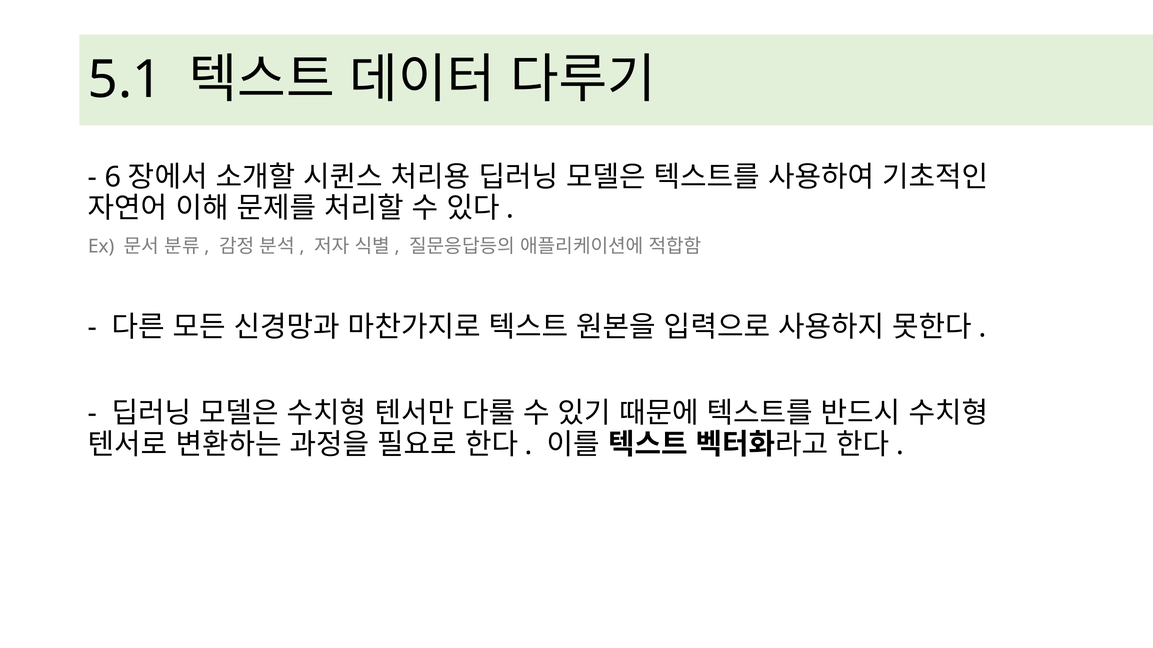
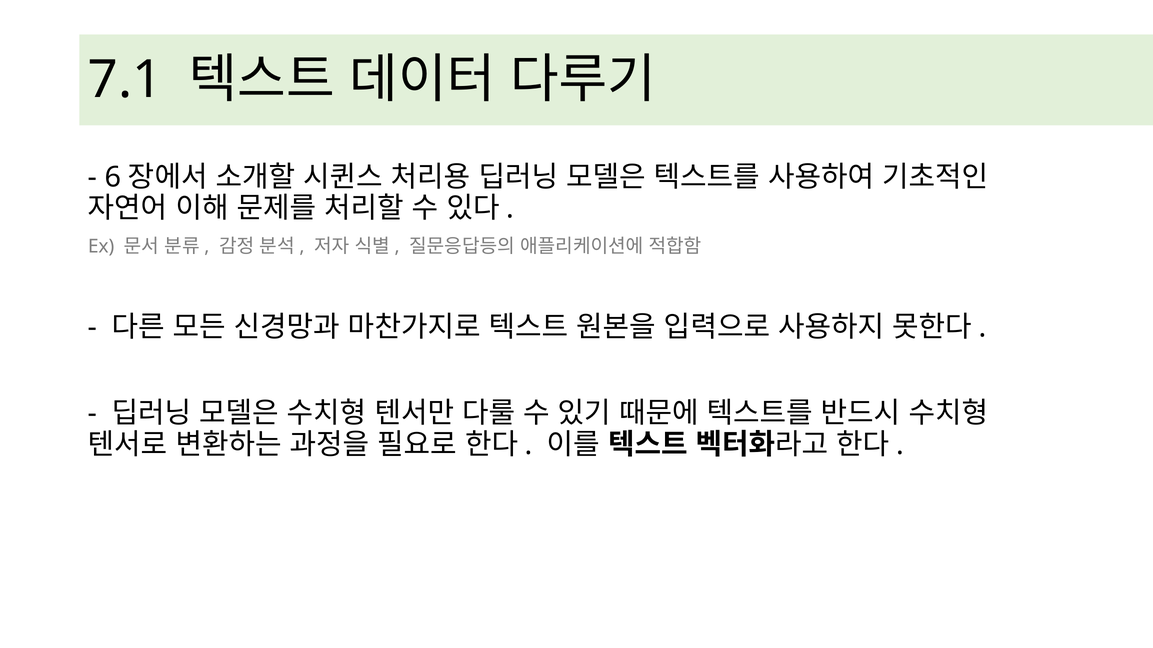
5.1: 5.1 -> 7.1 (125, 80)
